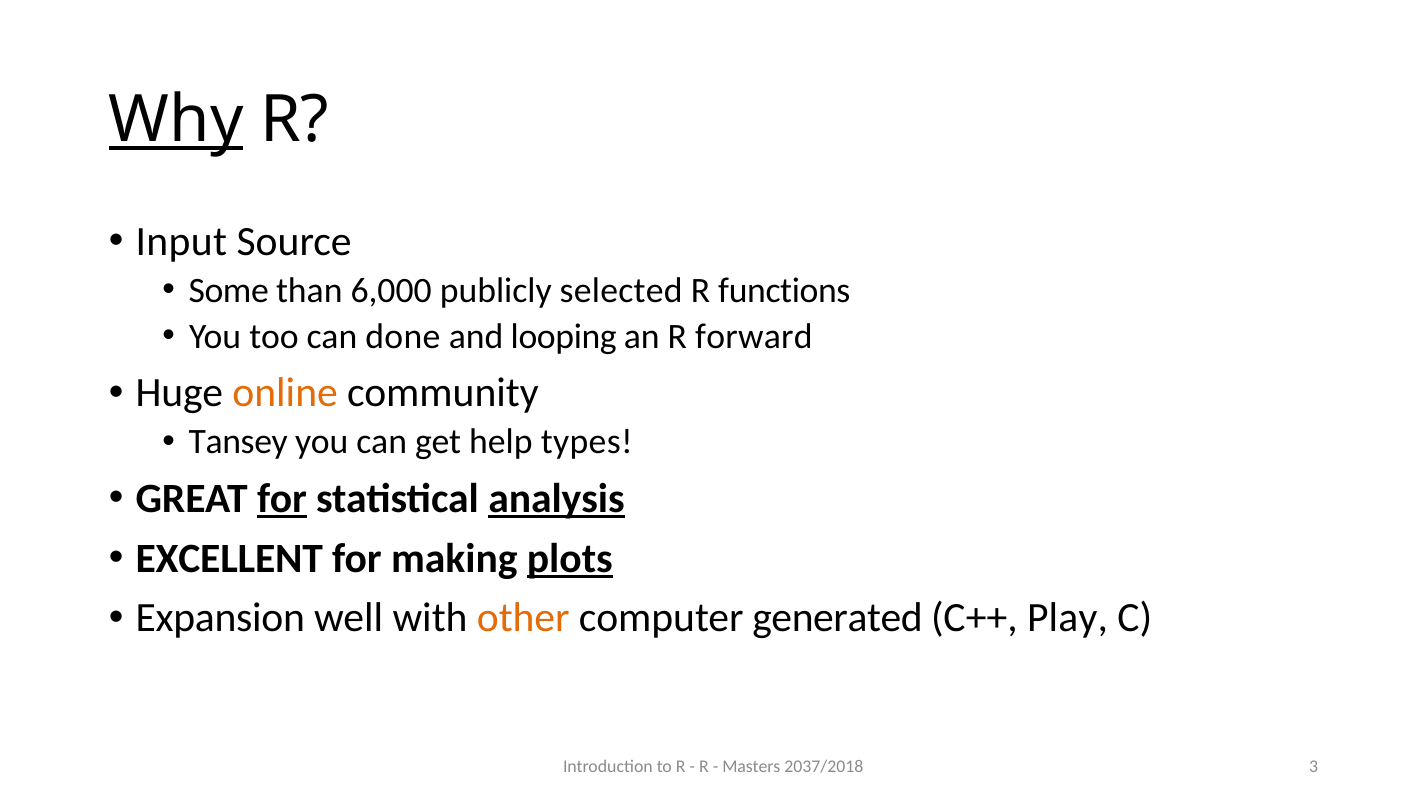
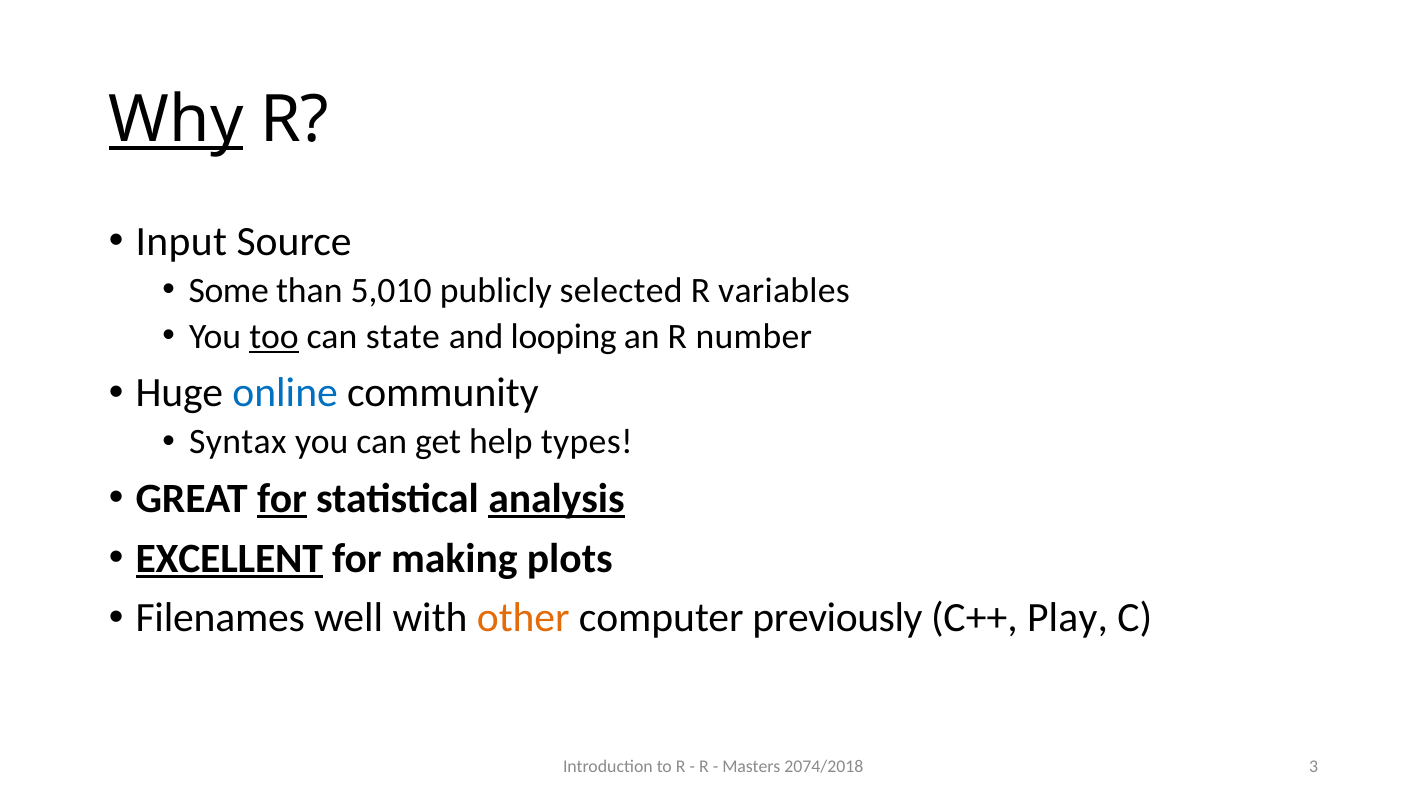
6,000: 6,000 -> 5,010 (391, 290)
functions: functions -> variables (784, 290)
too underline: none -> present (274, 336)
done: done -> state (403, 336)
forward: forward -> number (754, 336)
online colour: orange -> blue (285, 393)
Tansey: Tansey -> Syntax (238, 442)
EXCELLENT underline: none -> present (229, 558)
plots underline: present -> none (570, 558)
Expansion: Expansion -> Filenames (220, 618)
generated: generated -> previously (838, 618)
2037/2018: 2037/2018 -> 2074/2018 (824, 766)
